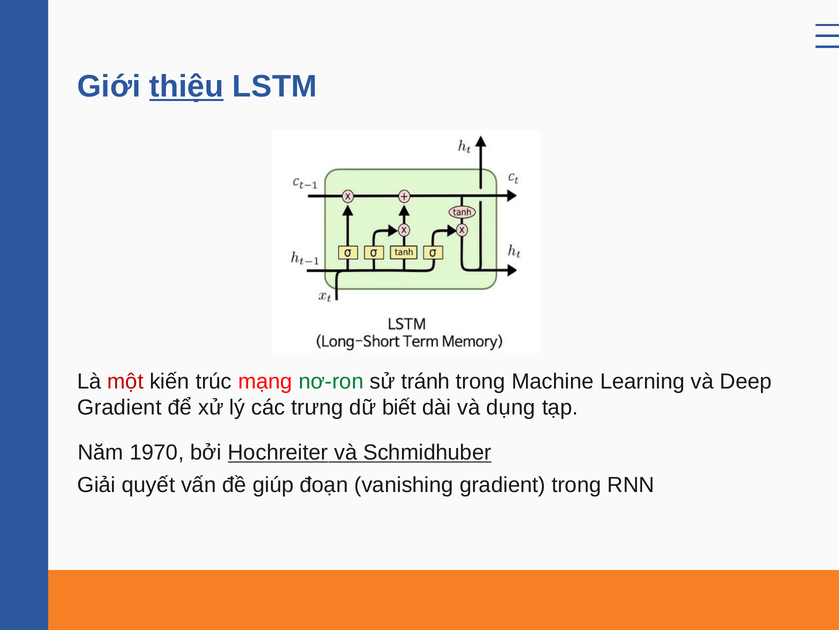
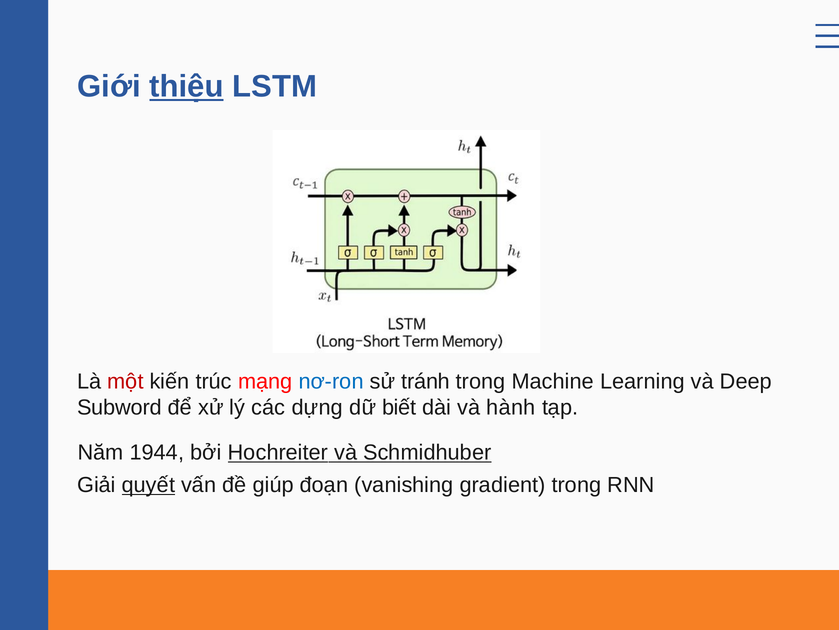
nơ-ron colour: green -> blue (331, 381)
Gradient: Gradient -> Subword (119, 407)
trưng: trưng -> dựng (317, 407)
dụng: dụng -> hành (511, 407)
1970: 1970 -> 1944 (157, 452)
quyết underline: none -> present (148, 485)
